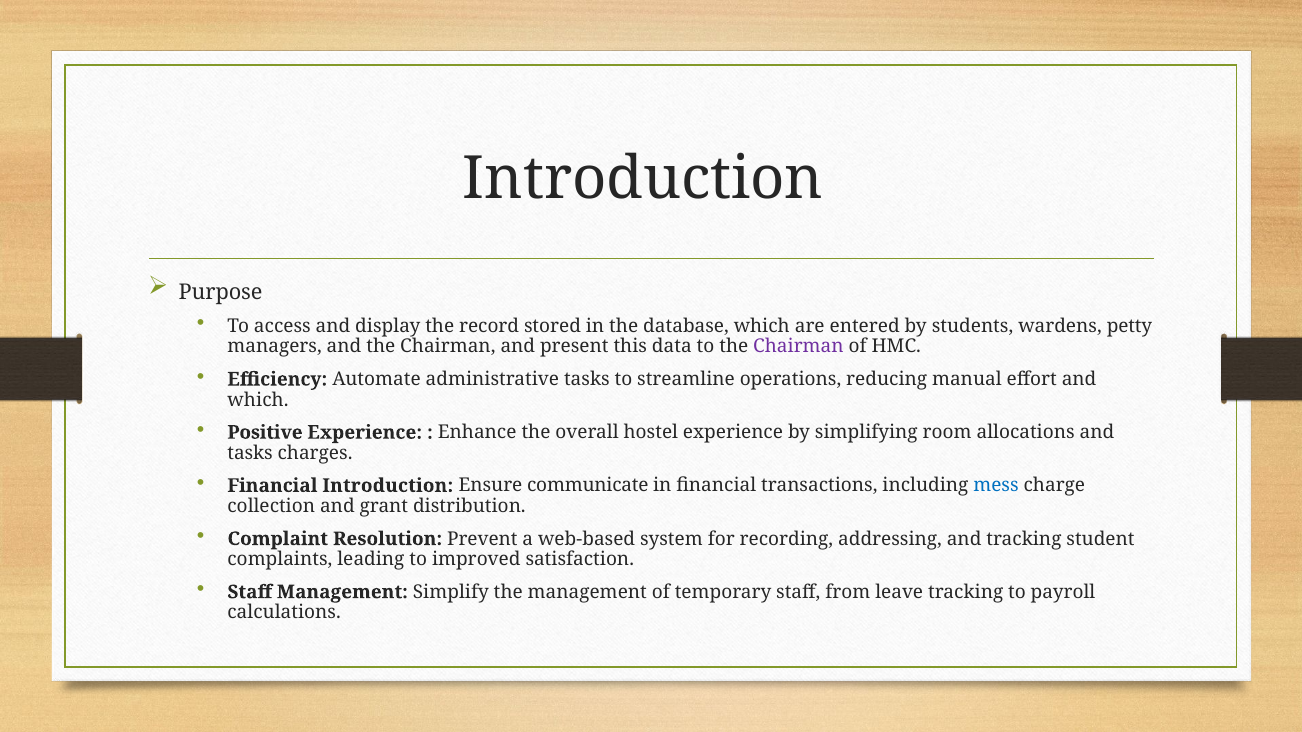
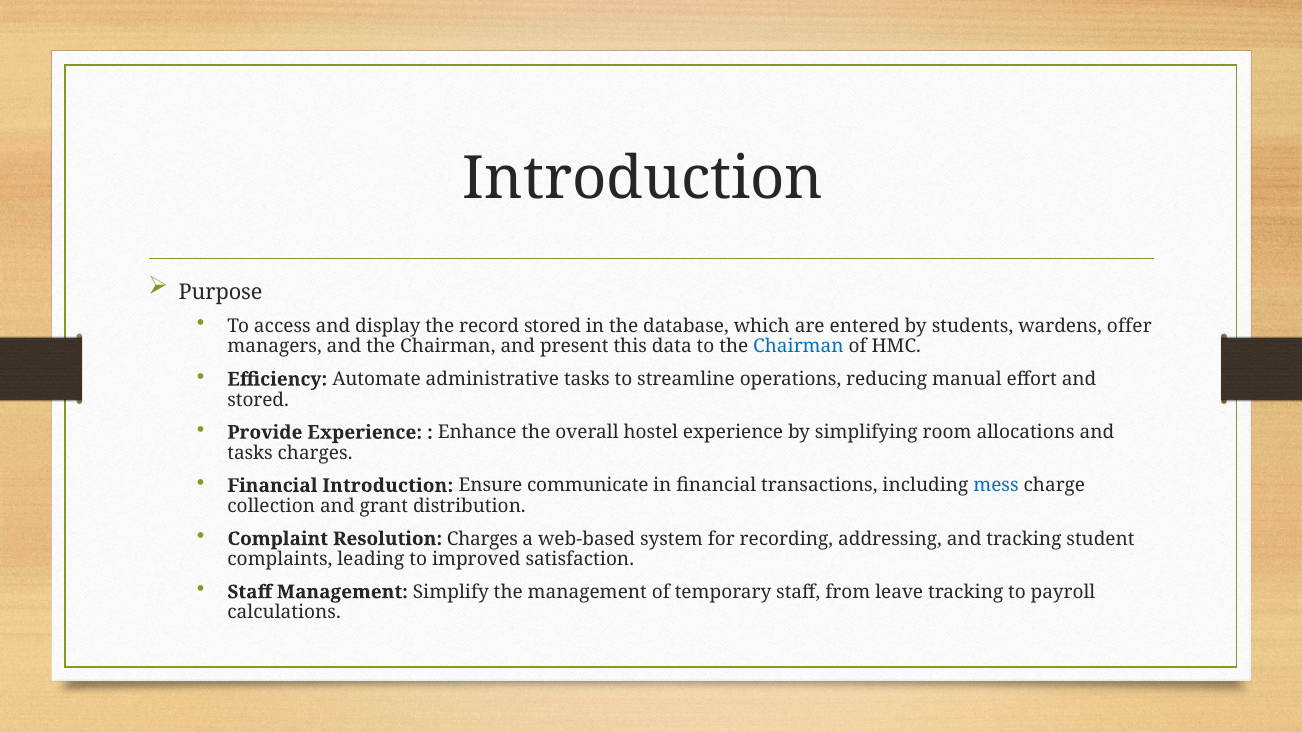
petty: petty -> offer (1129, 326)
Chairman colour: purple -> blue (798, 347)
which: which -> stored (258, 400)
Positive: Positive -> Provide (265, 433)
Resolution Prevent: Prevent -> Charges (482, 539)
